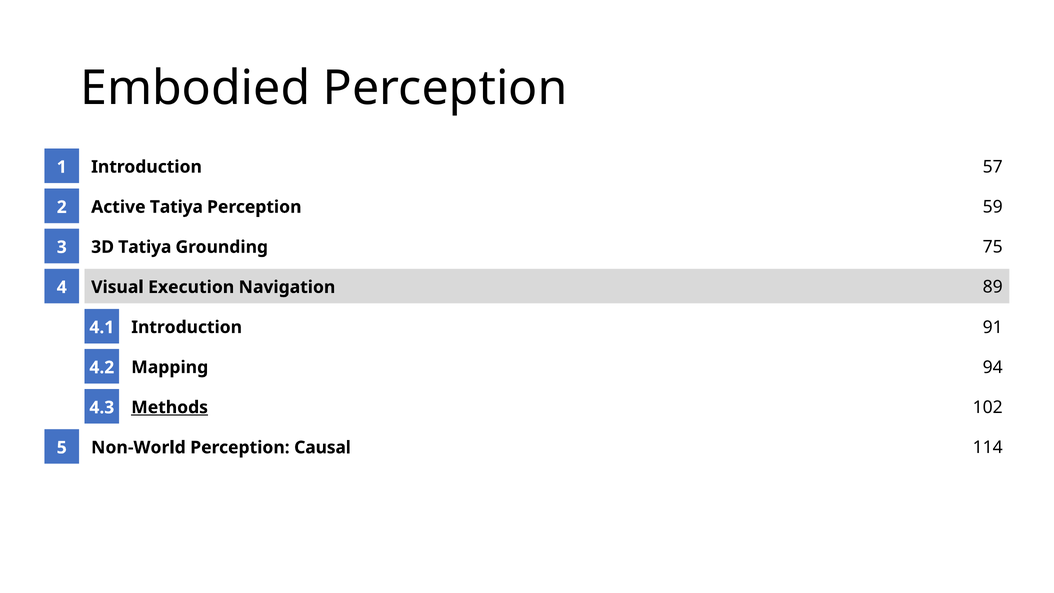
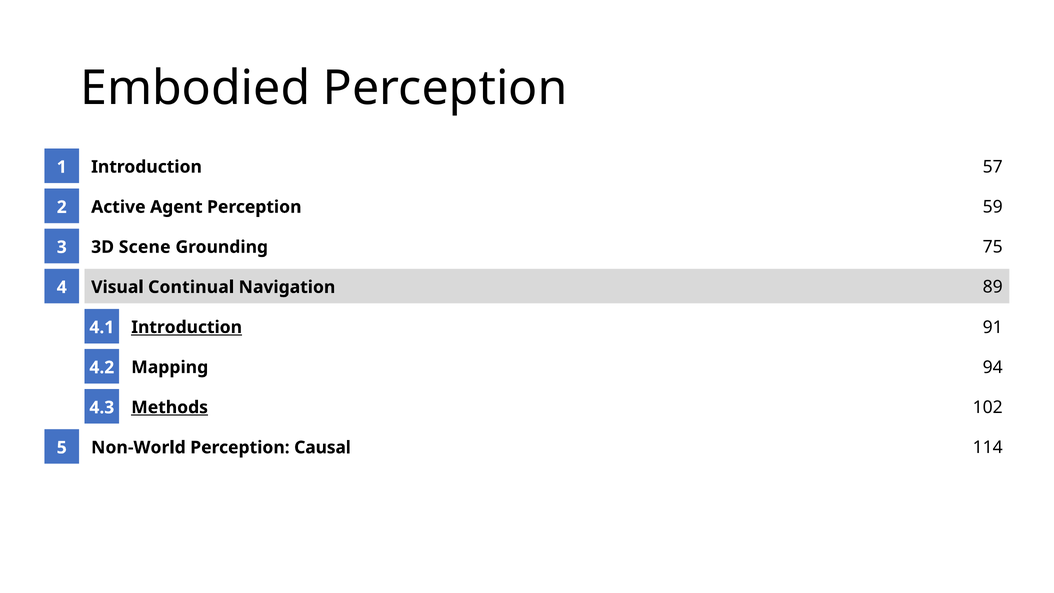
Active Tatiya: Tatiya -> Agent (176, 207)
3D Tatiya: Tatiya -> Scene (145, 247)
Execution: Execution -> Continual (191, 287)
Introduction underline: none -> present (187, 327)
